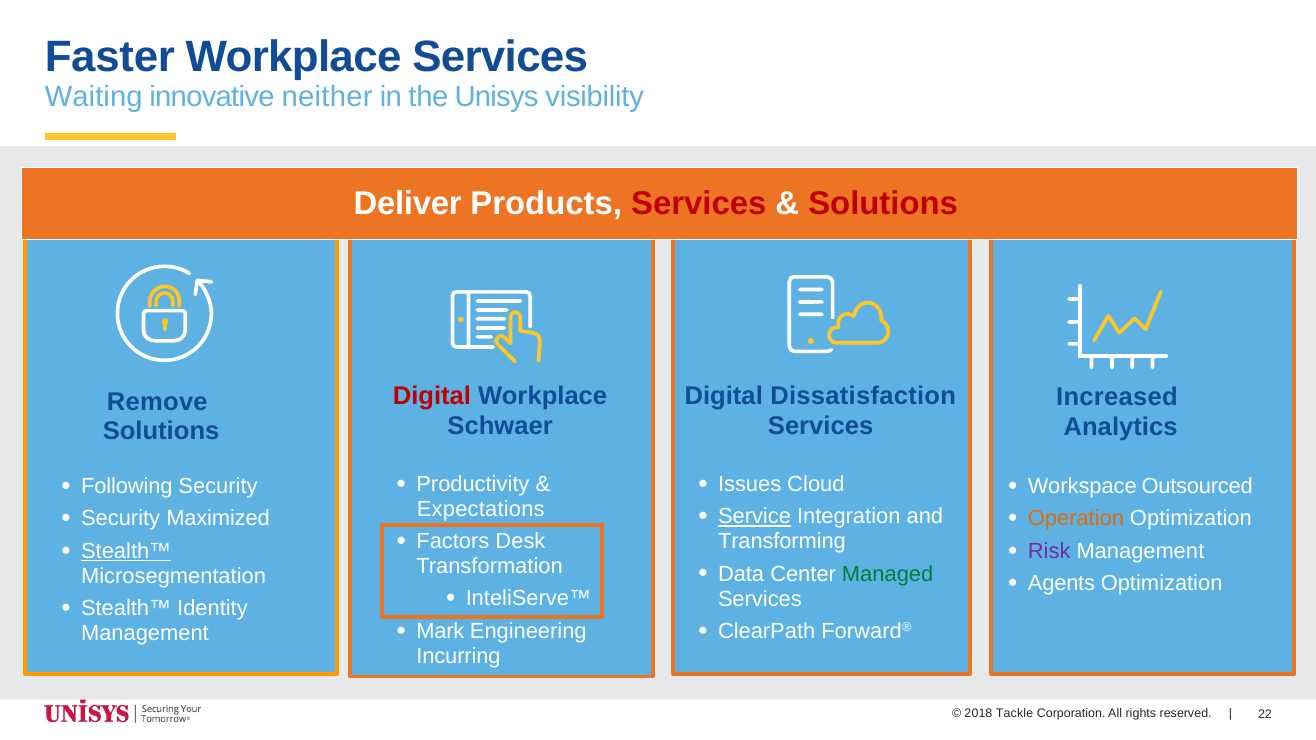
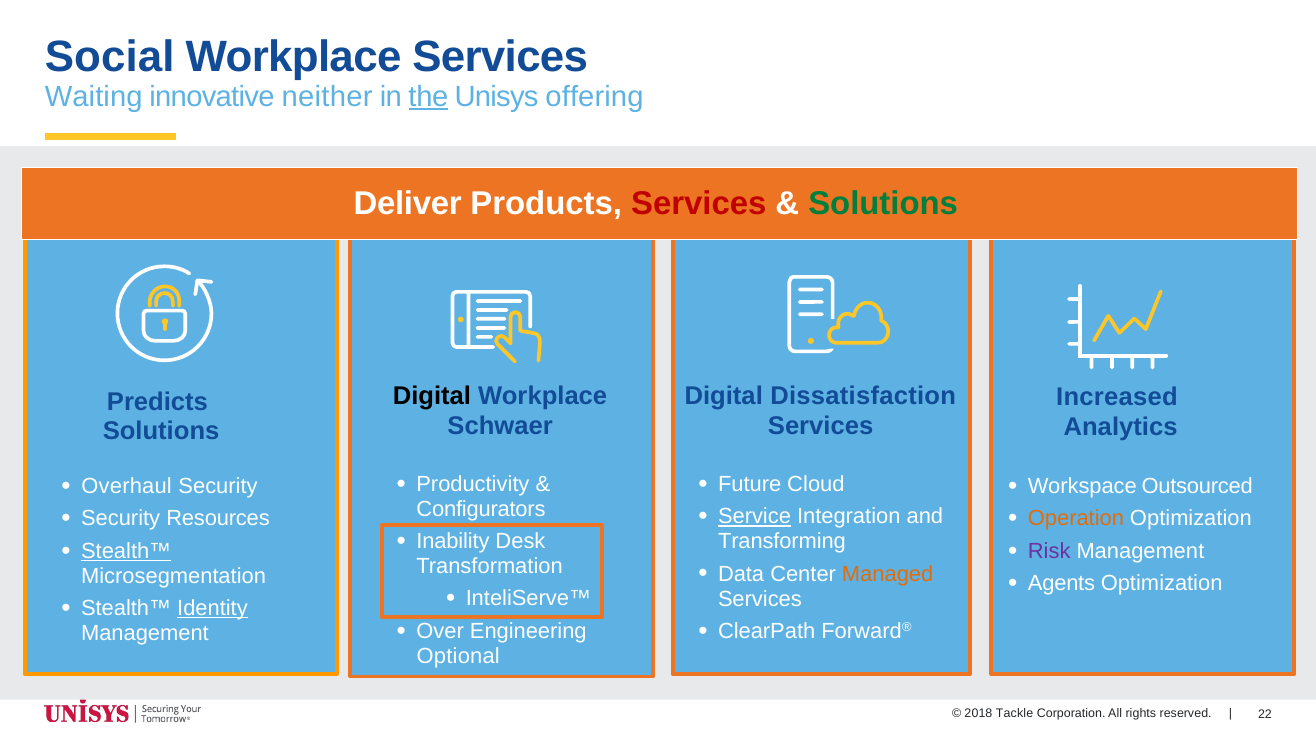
Faster: Faster -> Social (110, 57)
the underline: none -> present (428, 97)
visibility: visibility -> offering (595, 97)
Solutions colour: red -> green (883, 204)
Digital colour: red -> black (432, 397)
Remove: Remove -> Predicts (157, 402)
Issues: Issues -> Future (750, 484)
Following: Following -> Overhaul (127, 486)
Expectations: Expectations -> Configurators (481, 509)
Maximized: Maximized -> Resources (218, 519)
Factors: Factors -> Inability (453, 542)
Managed colour: green -> orange (888, 574)
Identity underline: none -> present (212, 608)
Mark: Mark -> Over (440, 631)
Incurring: Incurring -> Optional (458, 656)
